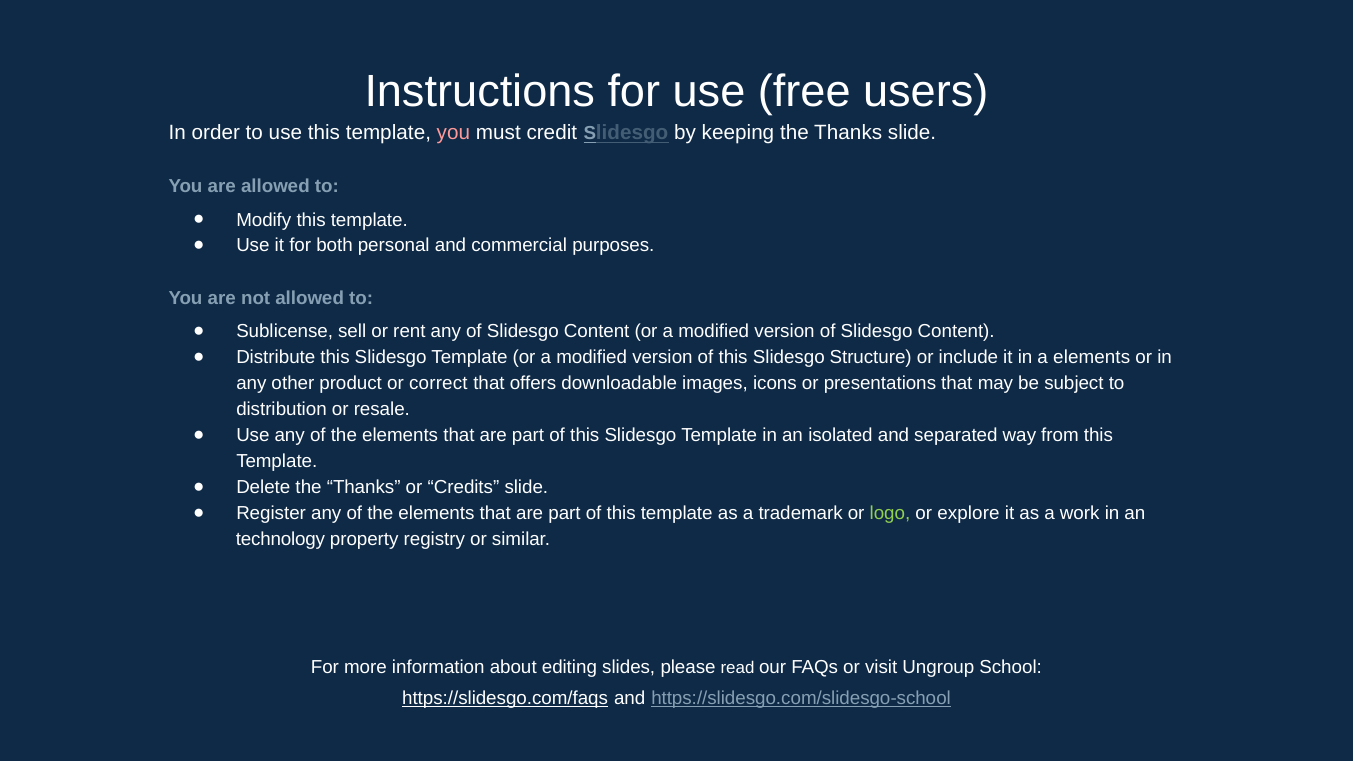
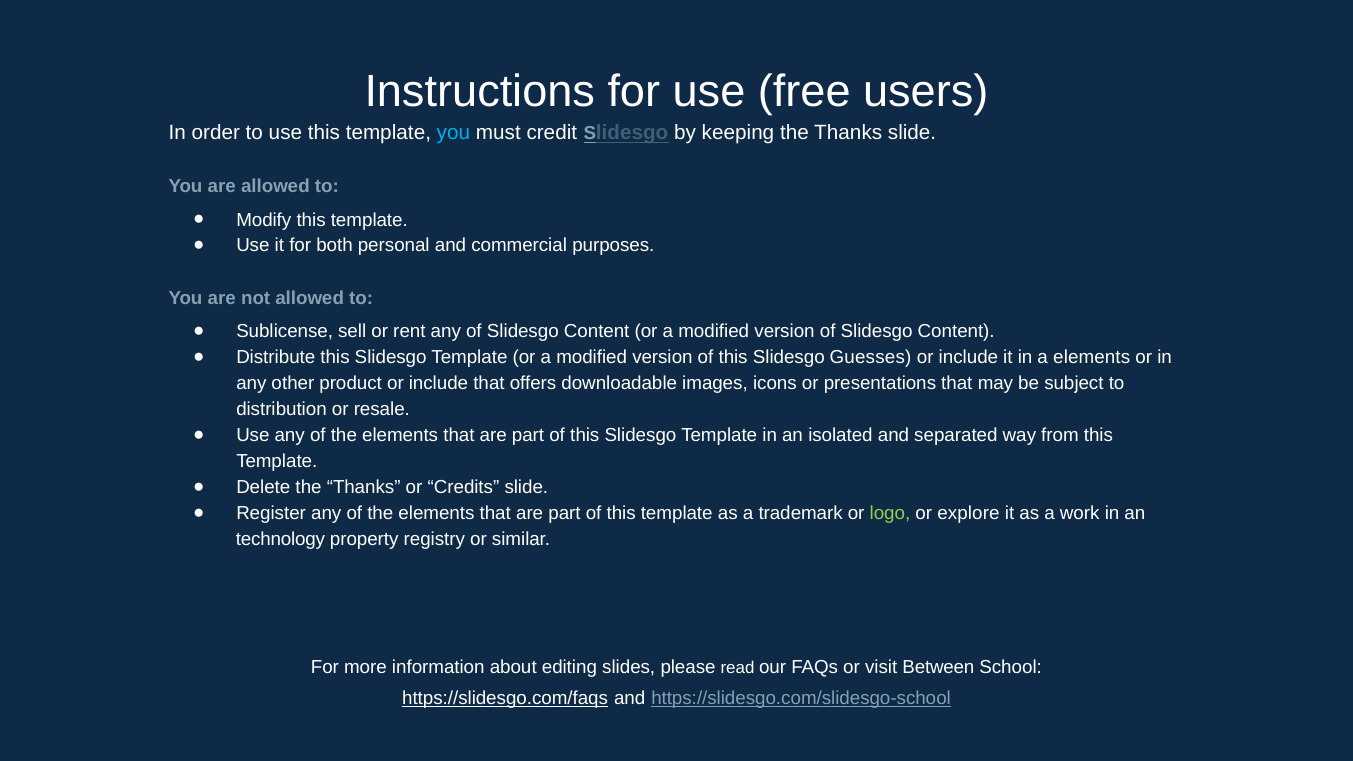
you colour: pink -> light blue (453, 133)
Structure: Structure -> Guesses (871, 357)
product or correct: correct -> include (438, 383)
Ungroup: Ungroup -> Between (938, 668)
